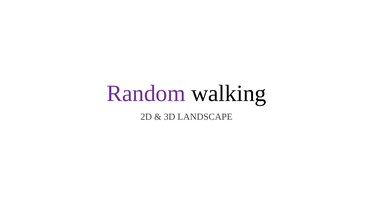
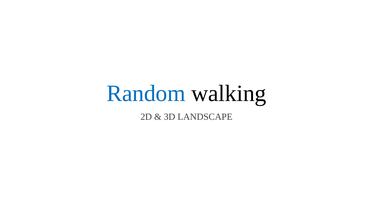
Random colour: purple -> blue (146, 93)
